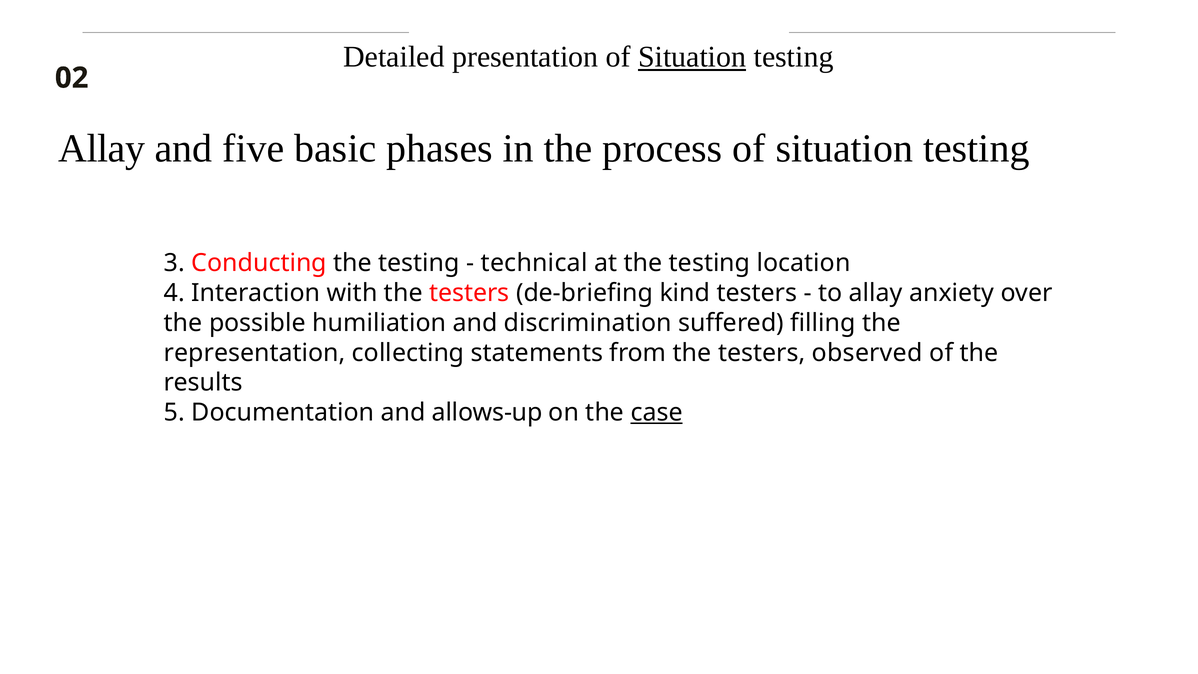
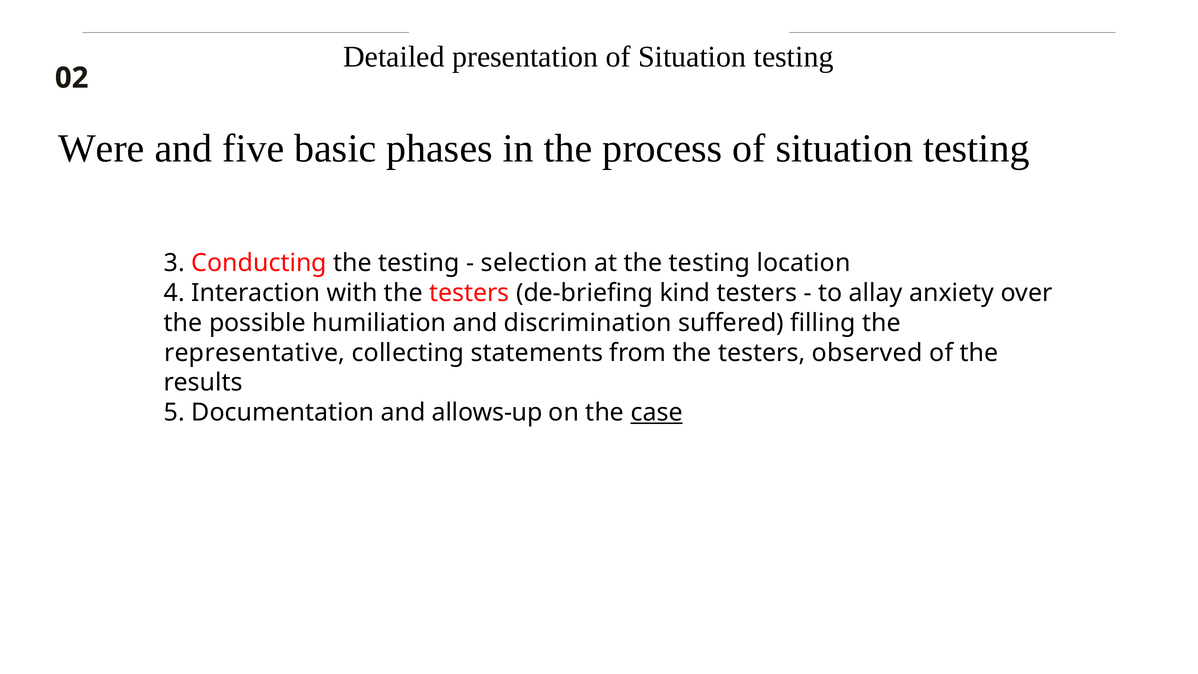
Situation underline: present -> none (692, 57)
Allay: Allay -> Were (101, 148)
technical: technical -> selection (534, 263)
representation: representation -> representative (255, 353)
